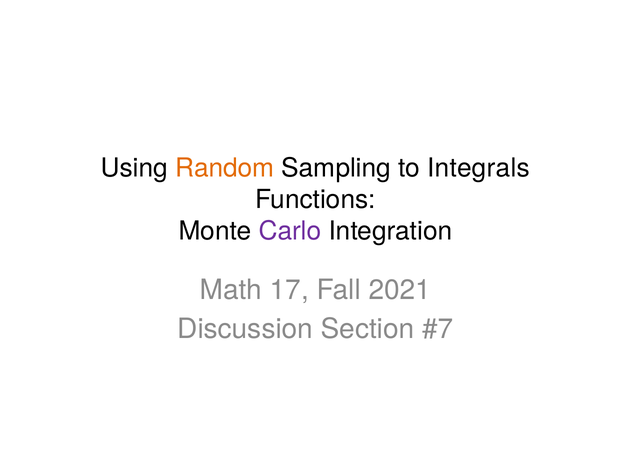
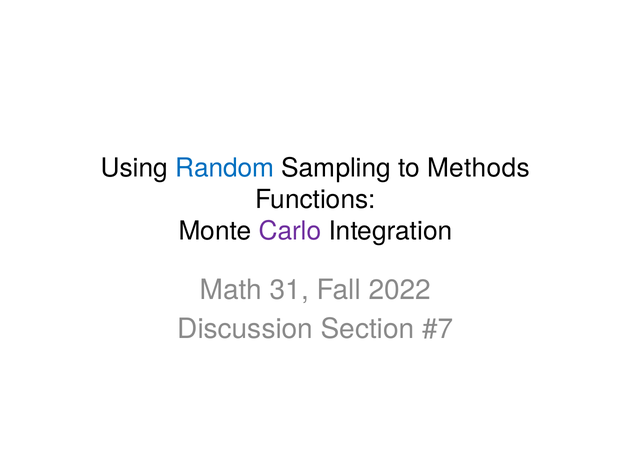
Random colour: orange -> blue (225, 168)
Integrals: Integrals -> Methods (479, 168)
17: 17 -> 31 (289, 290)
2021: 2021 -> 2022 (400, 290)
